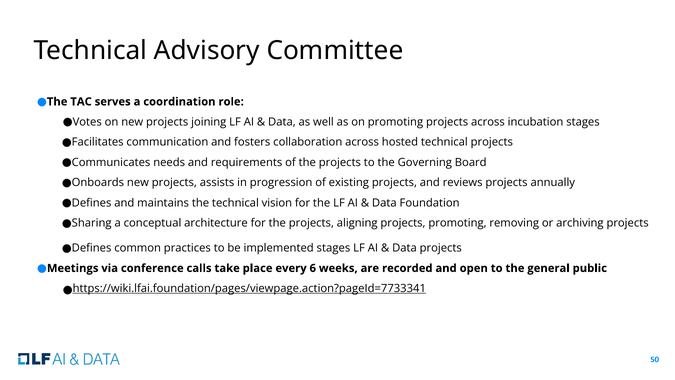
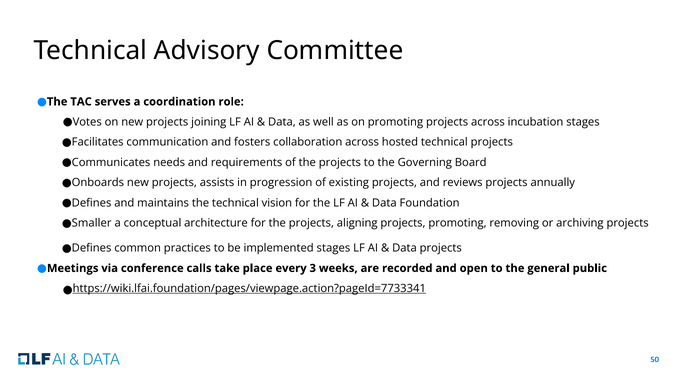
Sharing: Sharing -> Smaller (92, 223)
6: 6 -> 3 (313, 268)
